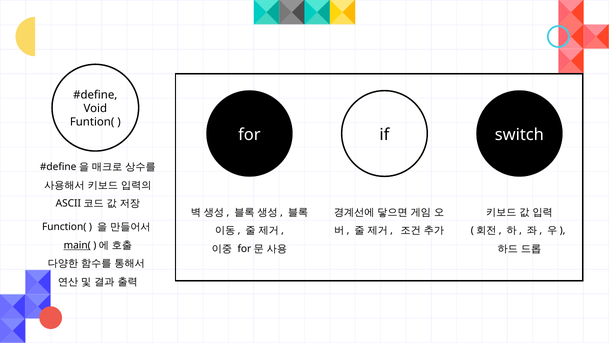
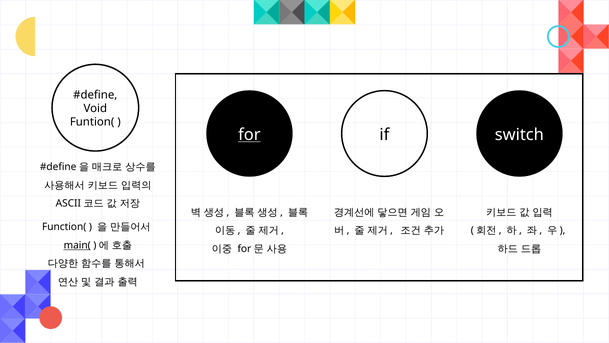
for underline: none -> present (249, 134)
